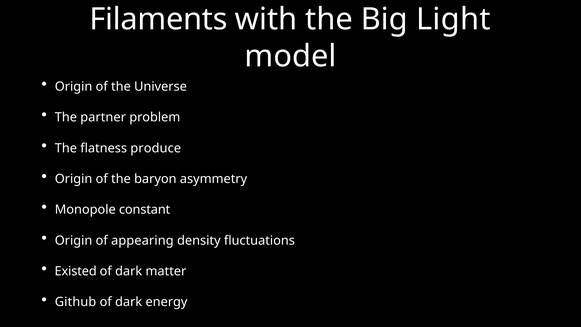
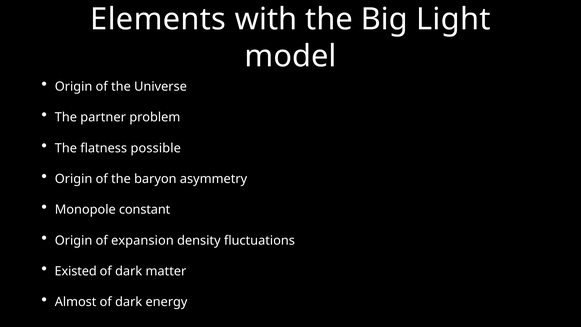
Filaments: Filaments -> Elements (158, 19)
produce: produce -> possible (156, 148)
appearing: appearing -> expansion (142, 240)
Github: Github -> Almost (76, 302)
